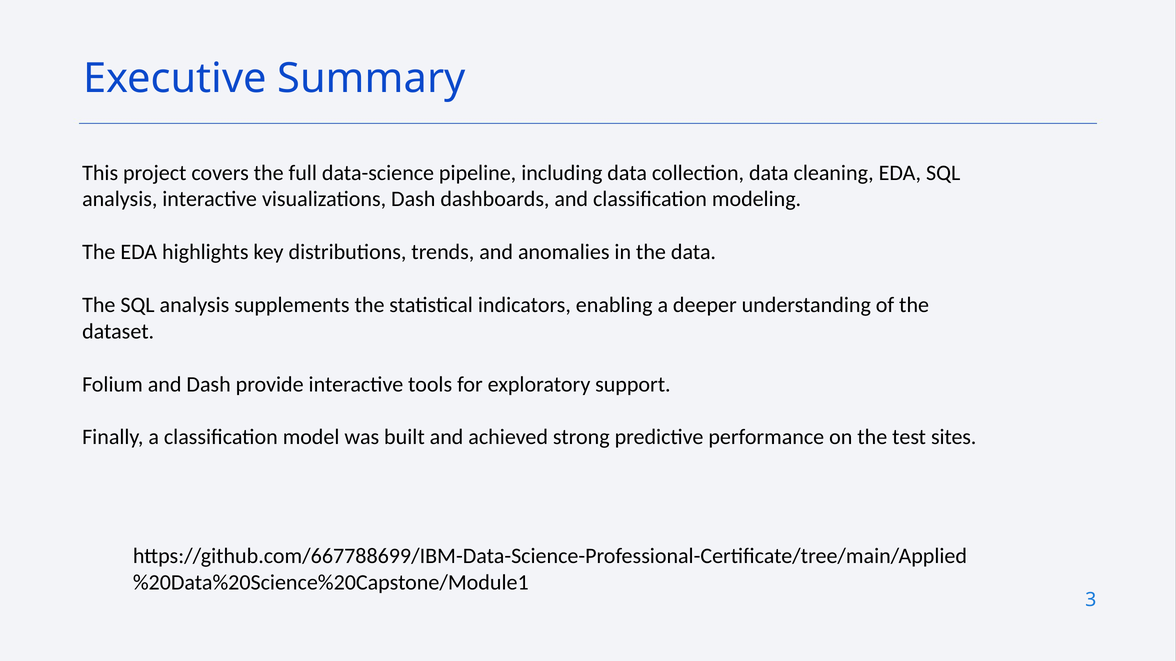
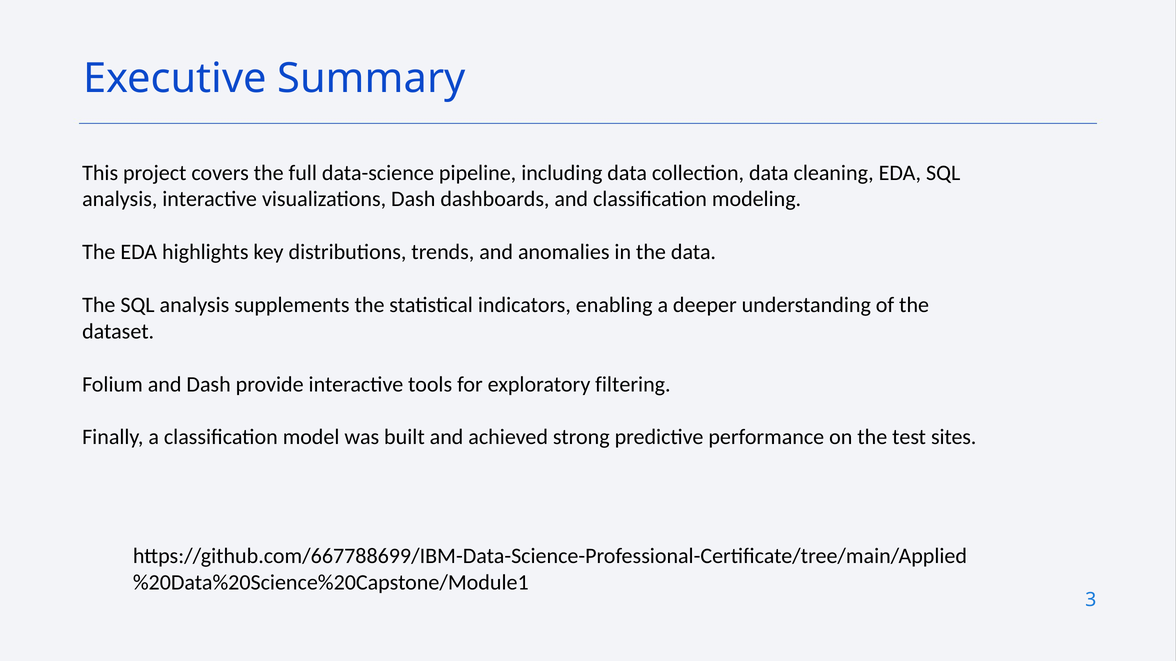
support: support -> filtering (633, 385)
